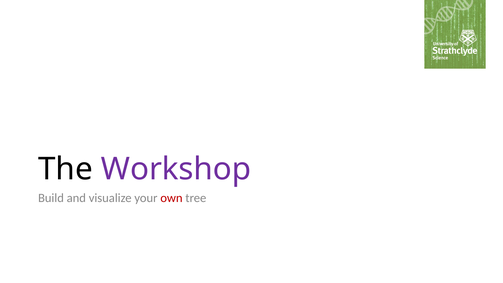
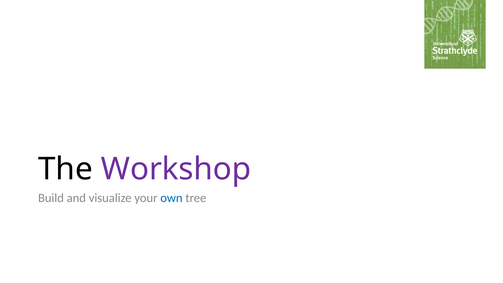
own colour: red -> blue (171, 198)
